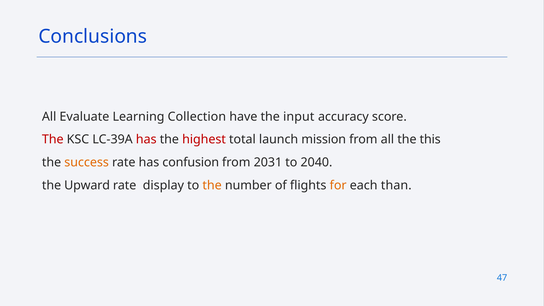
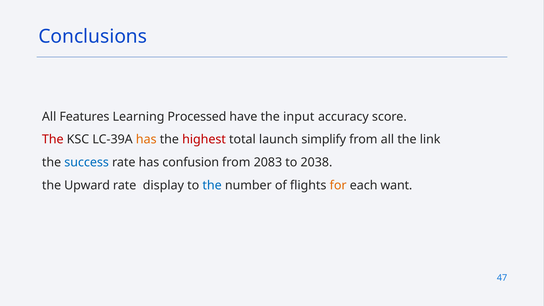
Evaluate: Evaluate -> Features (84, 117)
Collection: Collection -> Processed (197, 117)
has colour: red -> orange (146, 140)
mission: mission -> simplify (324, 140)
this: this -> link (430, 140)
success colour: orange -> blue (87, 162)
2031: 2031 -> 2083 (268, 162)
2040: 2040 -> 2038 (316, 162)
the colour: orange -> blue (212, 185)
than: than -> want (396, 185)
